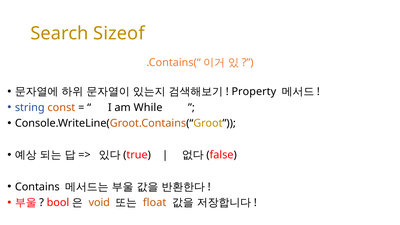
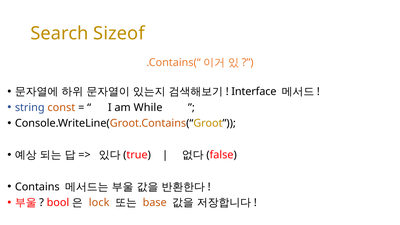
Property: Property -> Interface (254, 92)
void: void -> lock (99, 203)
float: float -> base (155, 203)
